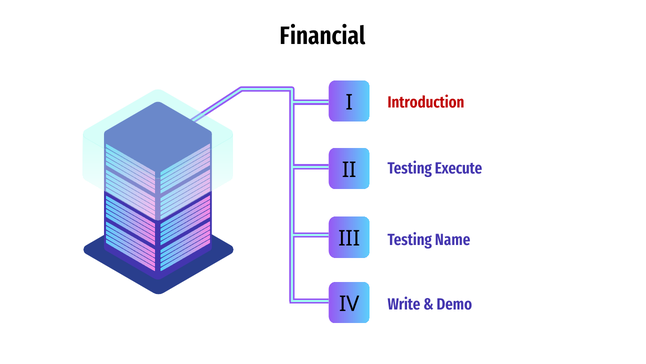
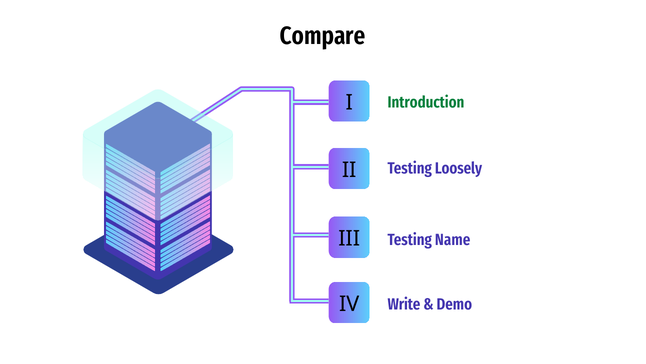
Financial: Financial -> Compare (323, 36)
Introduction colour: red -> green (426, 102)
Execute: Execute -> Loosely (459, 168)
